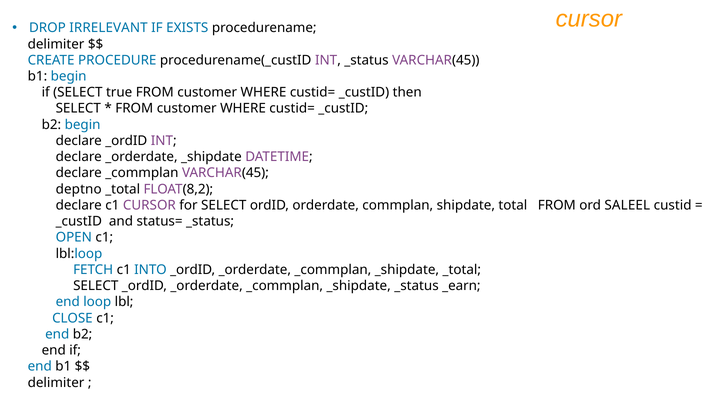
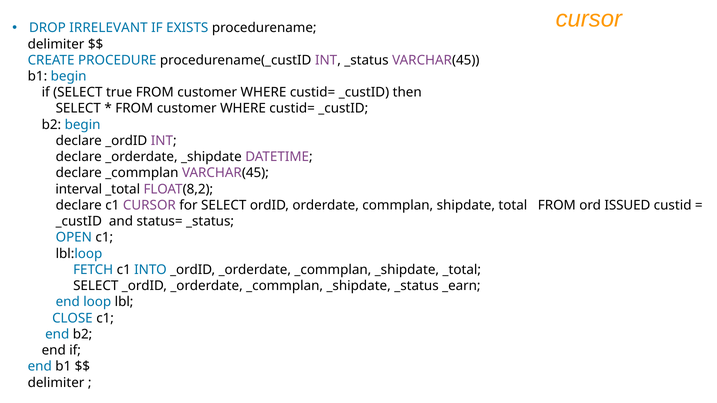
deptno: deptno -> interval (79, 189)
SALEEL: SALEEL -> ISSUED (627, 205)
